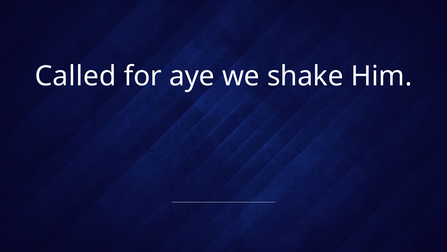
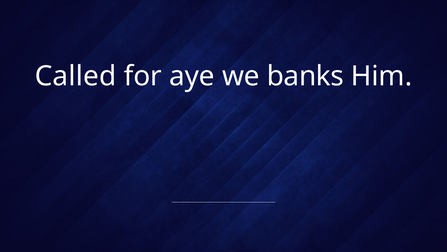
shake: shake -> banks (305, 76)
